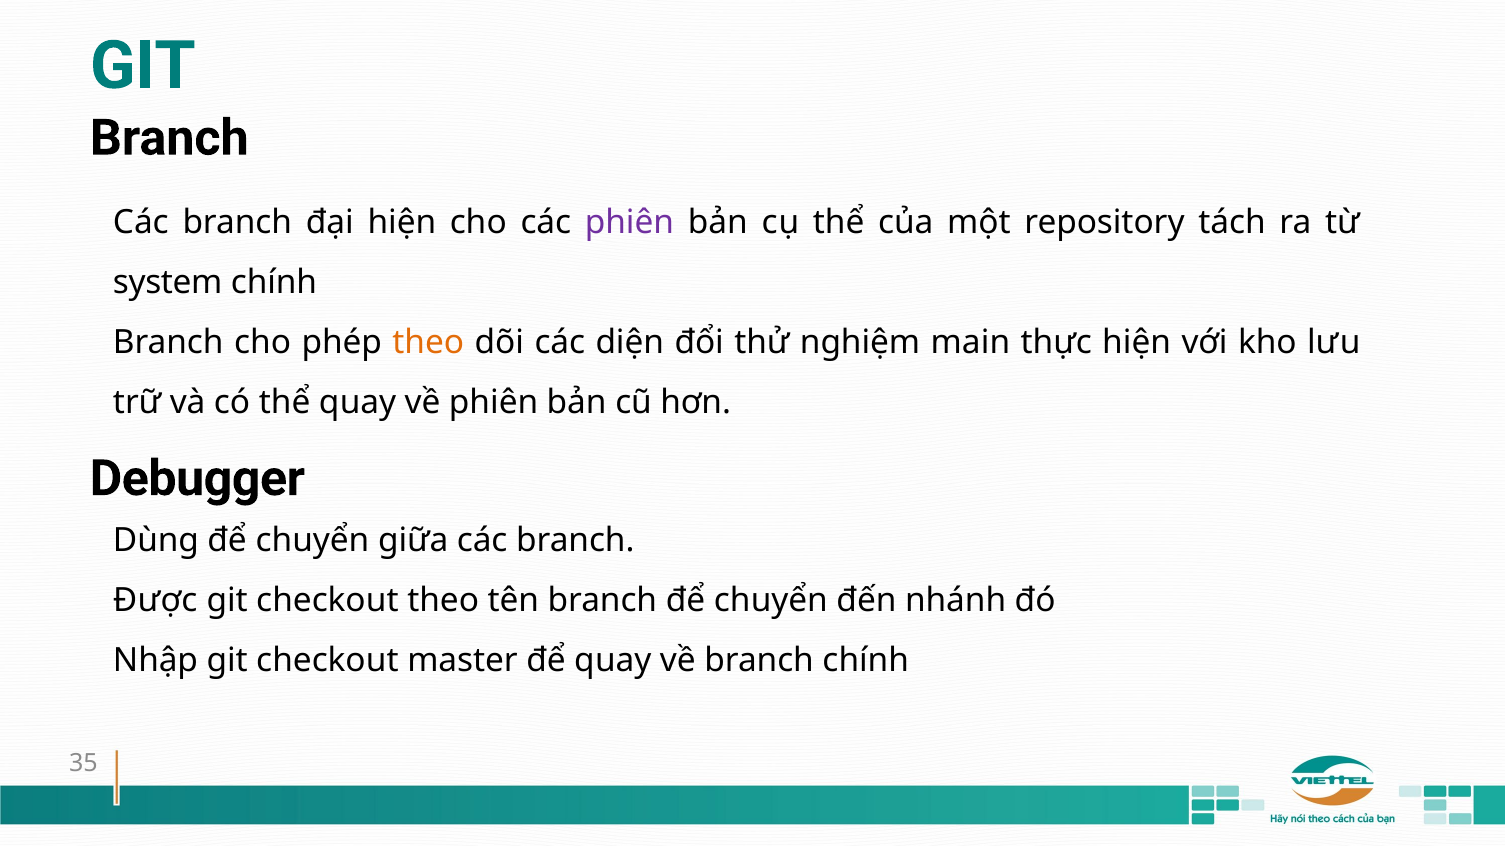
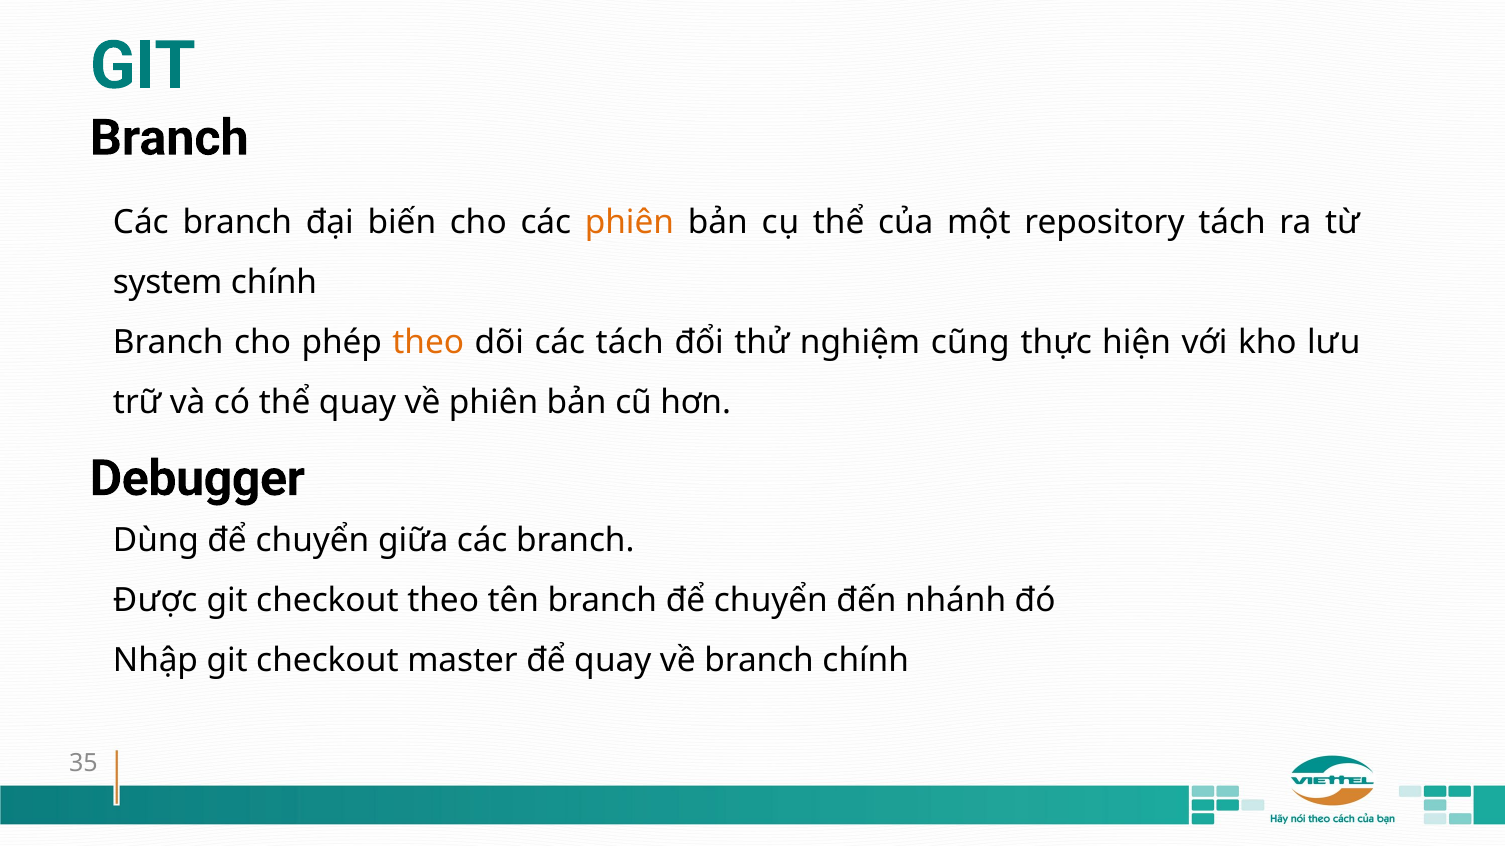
đại hiện: hiện -> biến (402, 223)
phiên colour: purple -> orange (629, 223)
các diện: diện -> tách (630, 343)
main: main -> cũng (970, 343)
